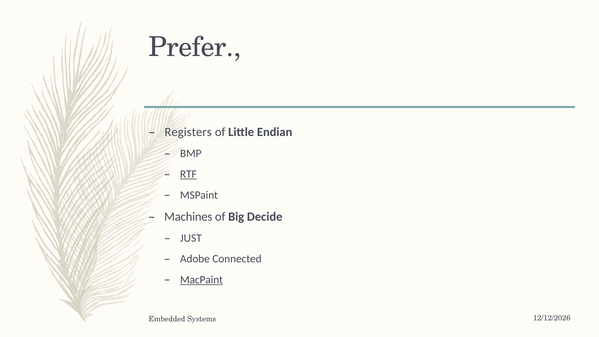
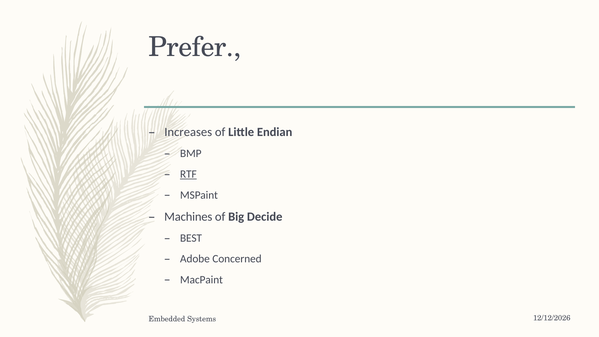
Registers: Registers -> Increases (188, 132)
JUST: JUST -> BEST (191, 238)
Connected: Connected -> Concerned (237, 259)
MacPaint underline: present -> none (201, 280)
